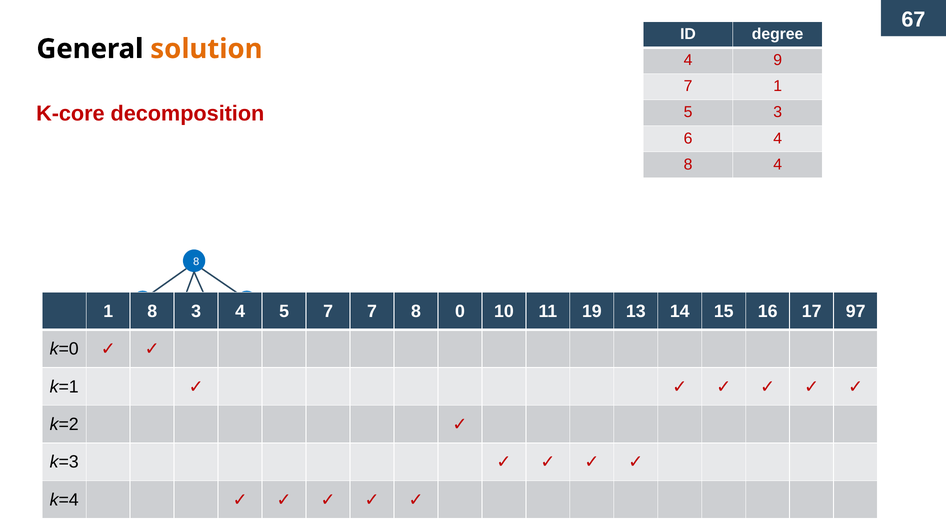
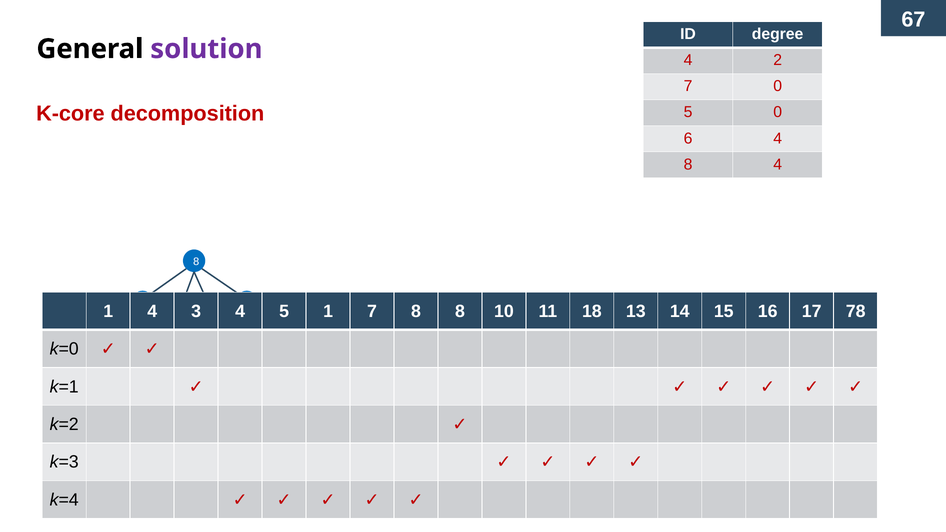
solution colour: orange -> purple (206, 49)
9: 9 -> 2 (778, 60)
7 1: 1 -> 0 (778, 86)
5 3: 3 -> 0 (778, 112)
1 8: 8 -> 4 (152, 311)
5 7: 7 -> 1 (328, 311)
8 0: 0 -> 8 (460, 311)
19: 19 -> 18 (592, 311)
97: 97 -> 78 (856, 311)
